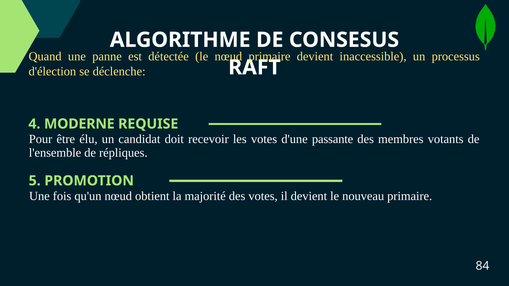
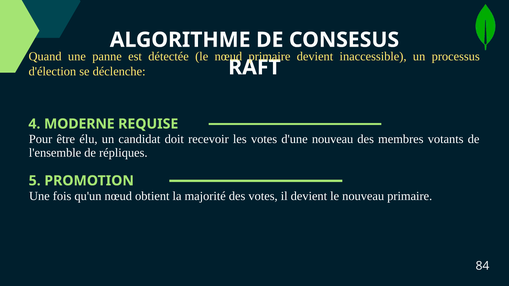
d'une passante: passante -> nouveau (333, 139)
